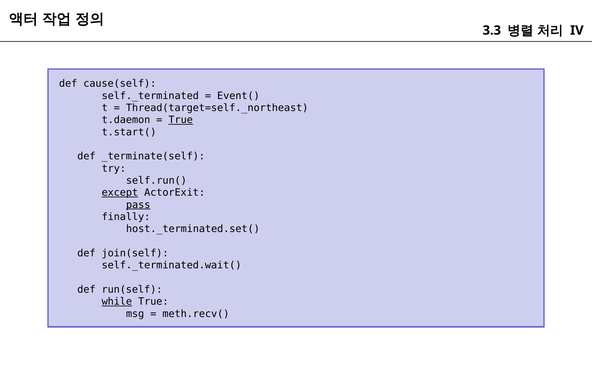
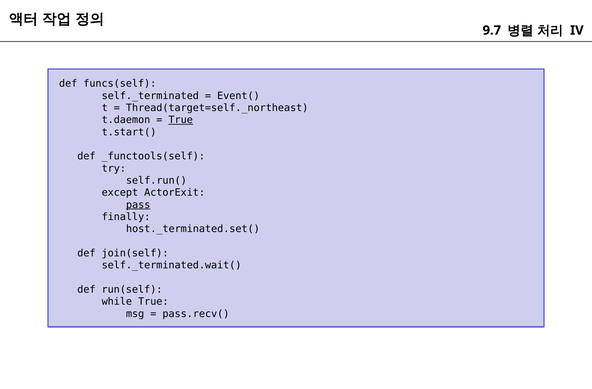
3.3: 3.3 -> 9.7 (492, 30)
cause(self: cause(self -> funcs(self (120, 84)
_terminate(self: _terminate(self -> _functools(self (153, 156)
except underline: present -> none (120, 193)
while underline: present -> none (117, 301)
meth.recv(: meth.recv( -> pass.recv( (196, 314)
